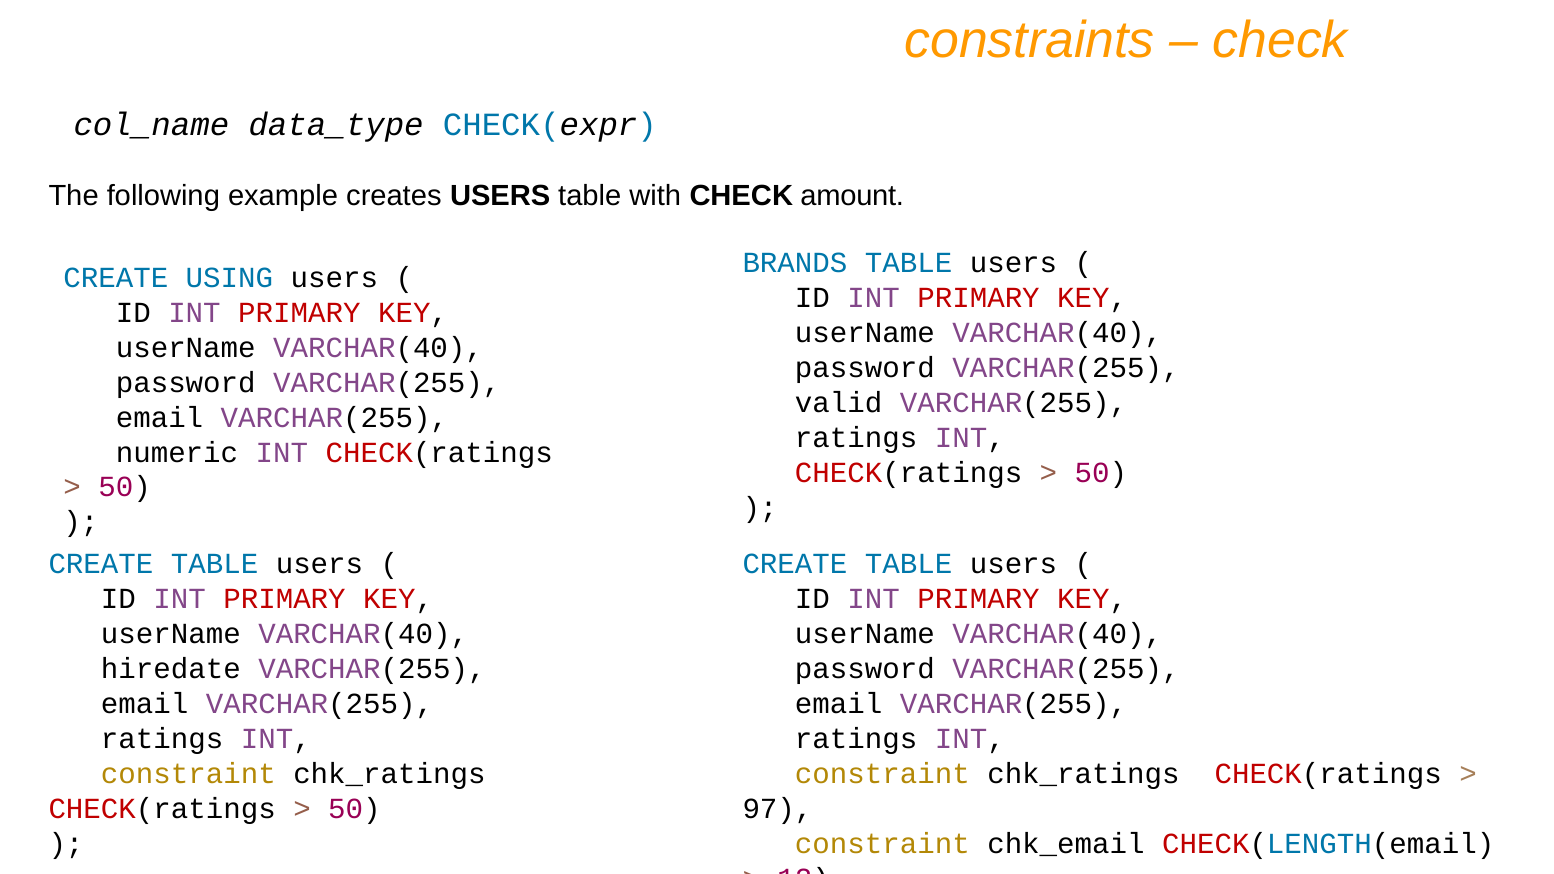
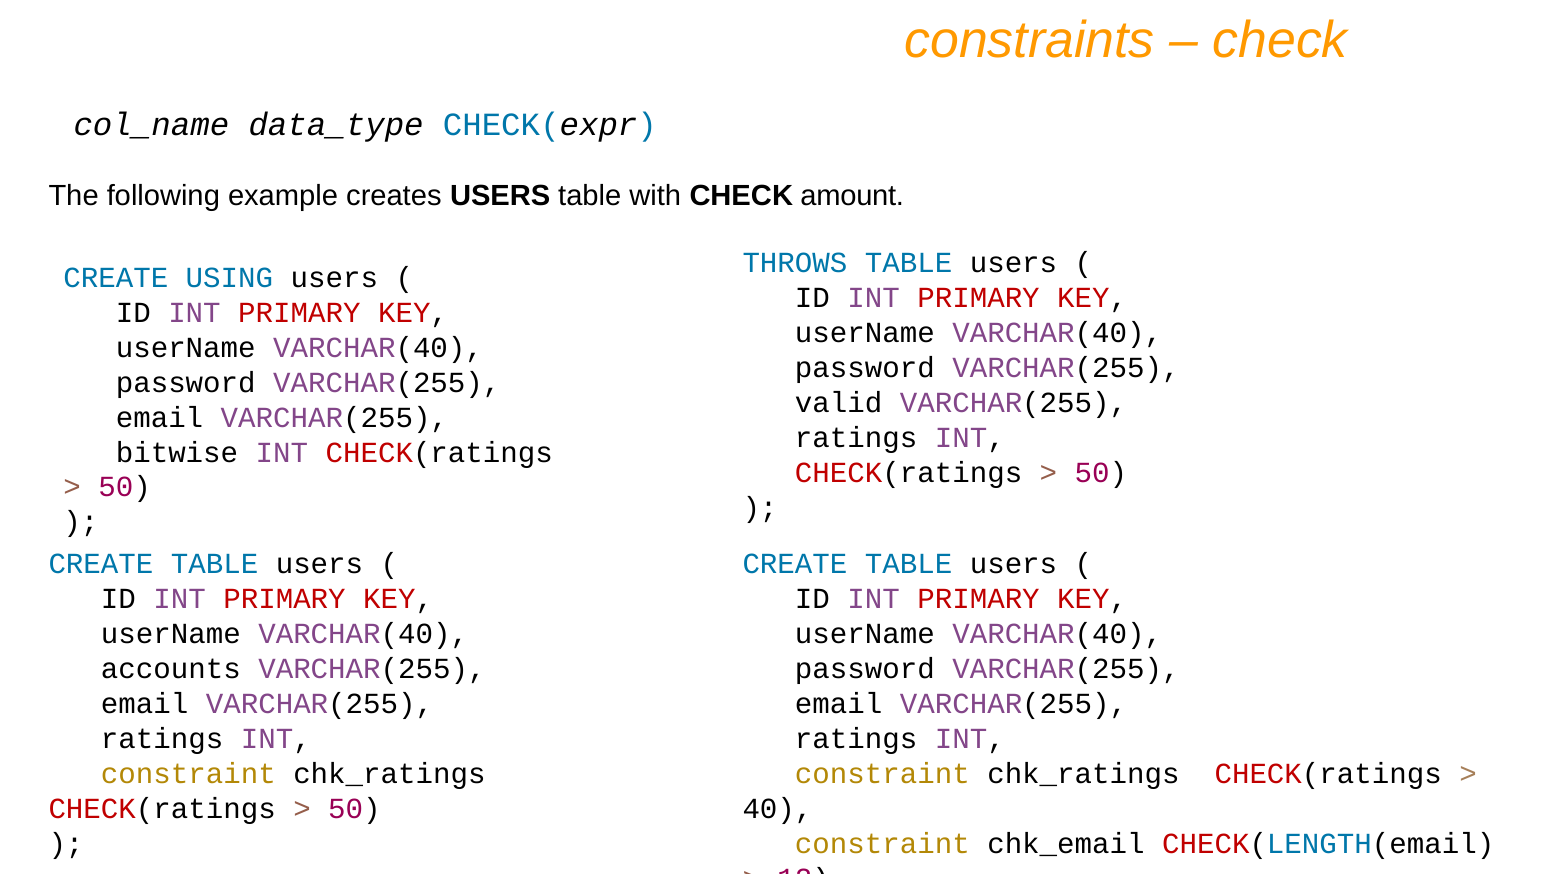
BRANDS: BRANDS -> THROWS (795, 263)
numeric: numeric -> bitwise (177, 452)
hiredate: hiredate -> accounts (171, 669)
97: 97 -> 40 (777, 809)
